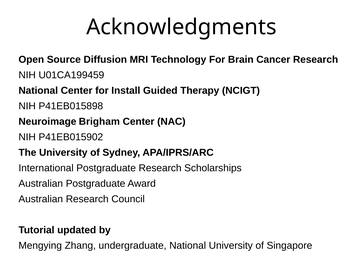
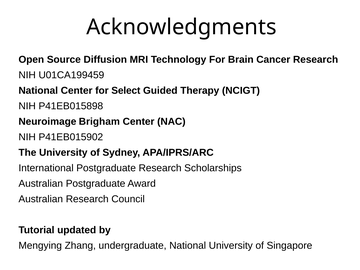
Install: Install -> Select (126, 90)
